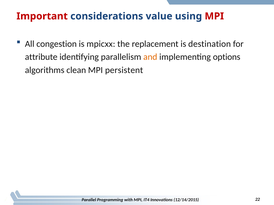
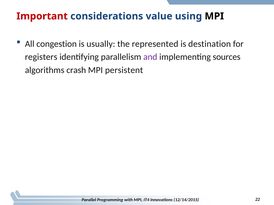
MPI colour: red -> black (214, 16)
mpicxx: mpicxx -> usually (101, 44)
replacement: replacement -> represented (155, 44)
attribute: attribute -> registers (41, 57)
and colour: orange -> purple (150, 57)
options: options -> sources (227, 57)
clean: clean -> crash (76, 70)
